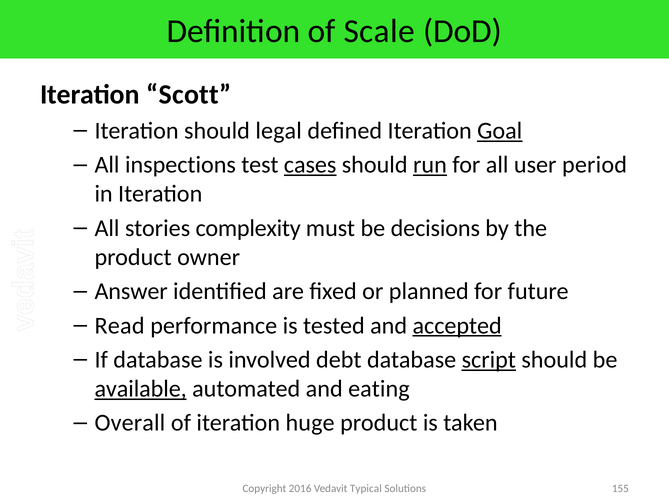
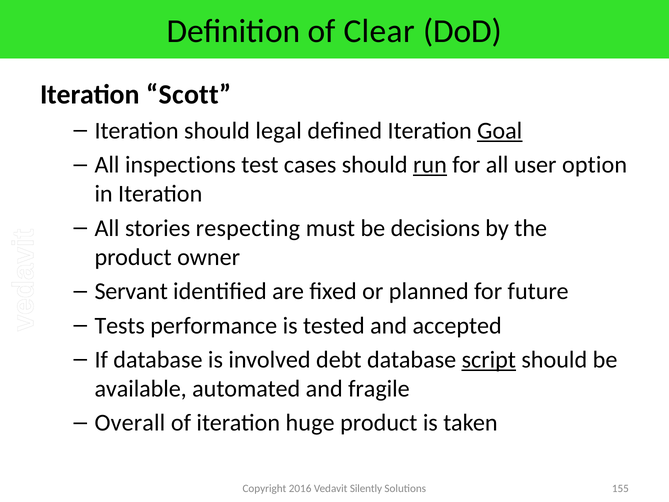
Scale: Scale -> Clear (379, 31)
cases underline: present -> none (310, 165)
period: period -> option (595, 165)
complexity: complexity -> respecting (248, 228)
Answer: Answer -> Servant (131, 291)
Read: Read -> Tests (120, 325)
accepted underline: present -> none (457, 325)
available underline: present -> none (141, 389)
eating: eating -> fragile (379, 389)
Typical: Typical -> Silently (366, 488)
